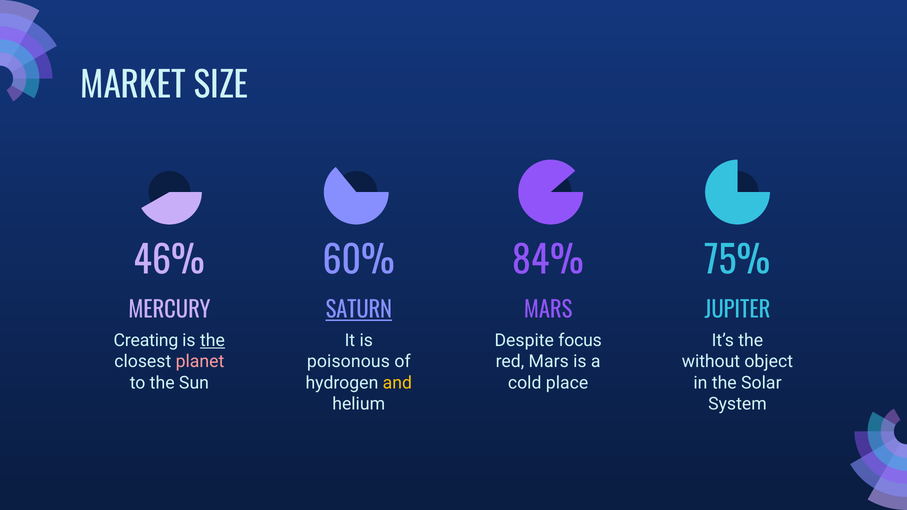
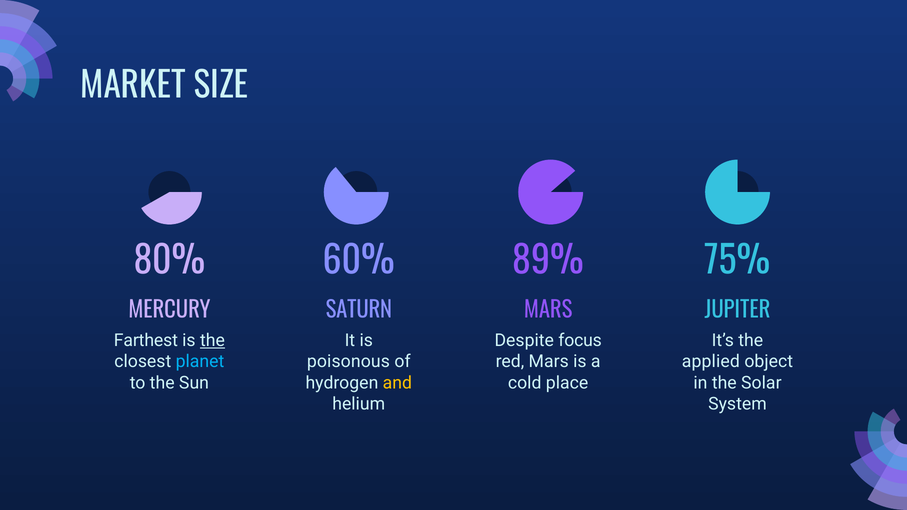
46%: 46% -> 80% (170, 262)
84%: 84% -> 89% (548, 262)
SATURN underline: present -> none (359, 311)
Creating: Creating -> Farthest (146, 341)
planet colour: pink -> light blue (200, 362)
without: without -> applied (711, 362)
